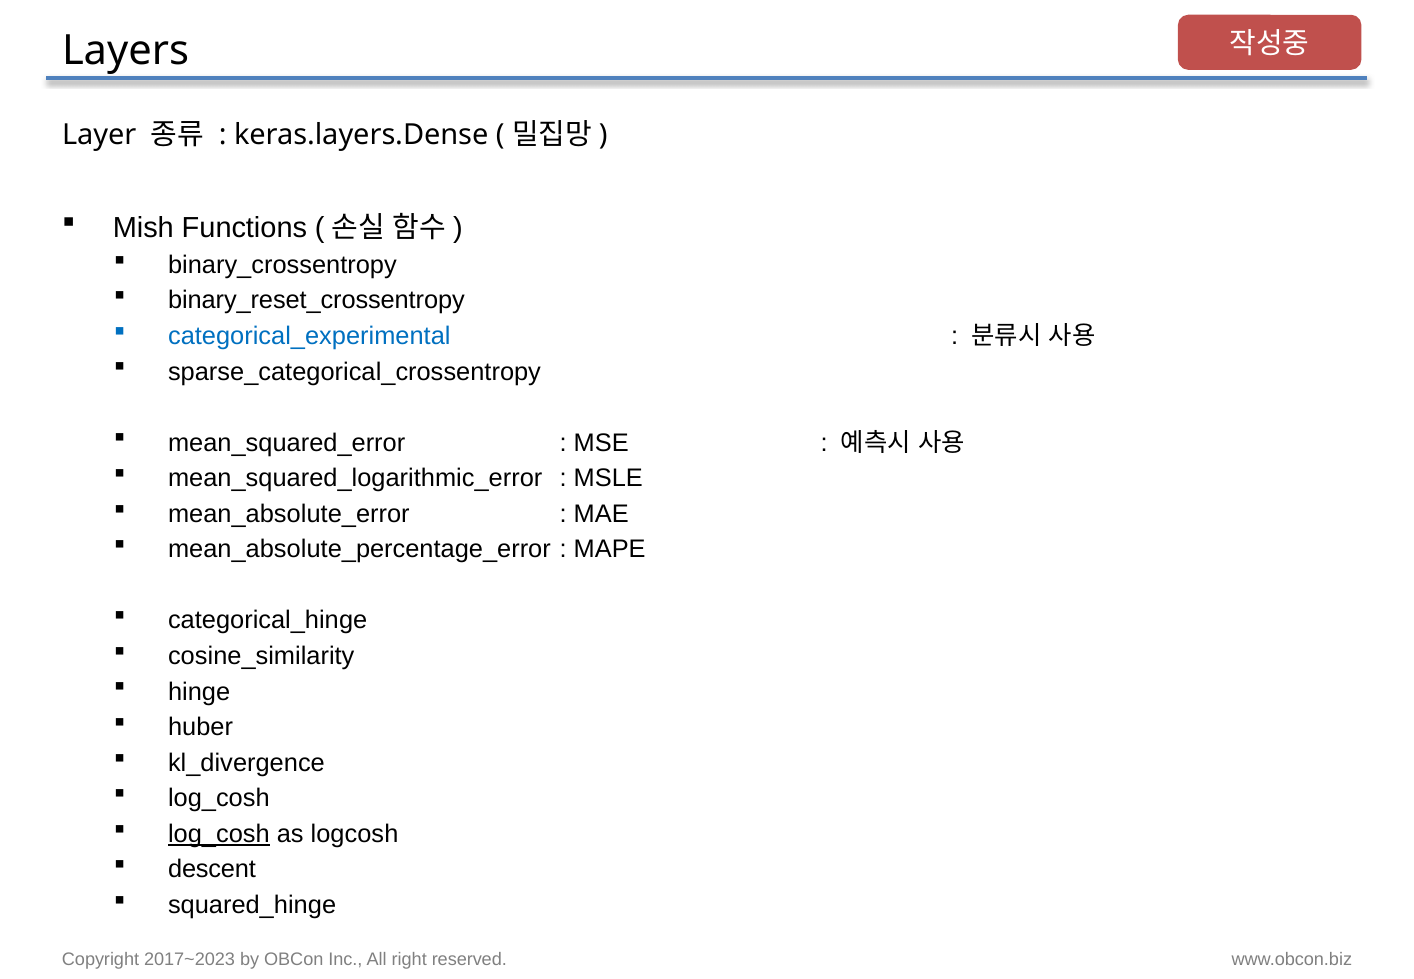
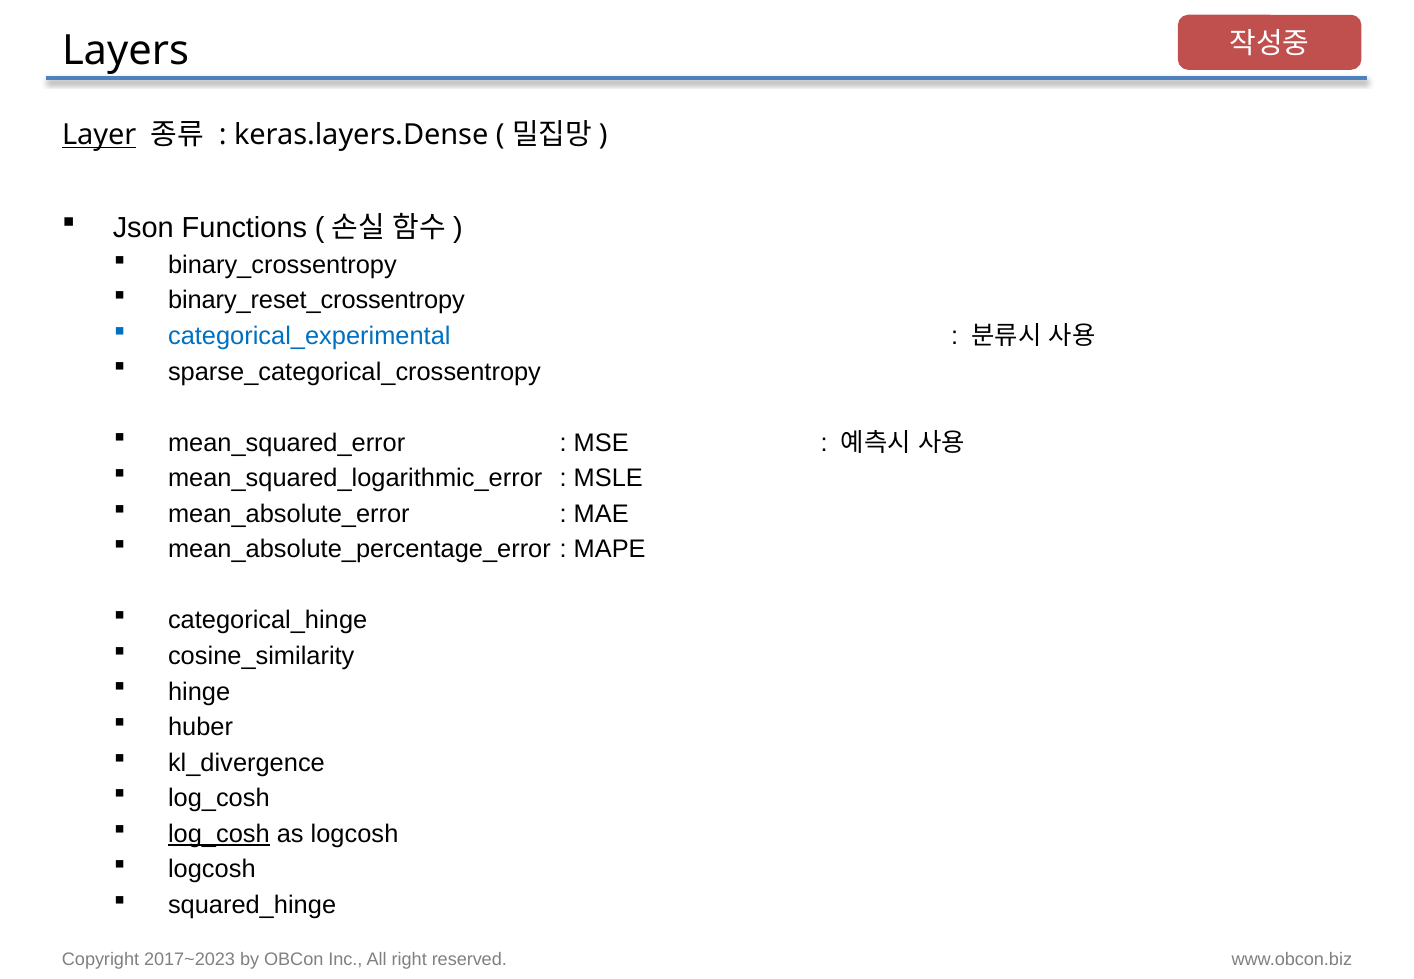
Layer underline: none -> present (99, 135)
Mish: Mish -> Json (143, 227)
descent: descent -> logcosh (212, 869)
